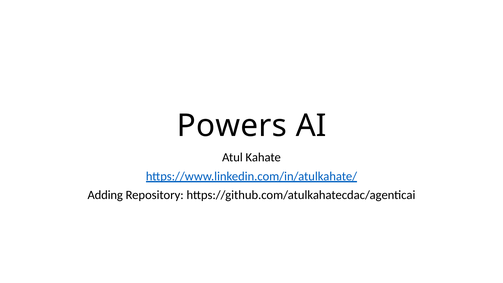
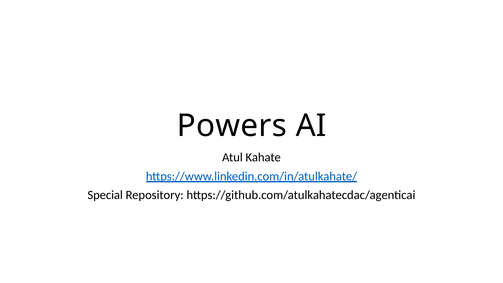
Adding: Adding -> Special (105, 195)
